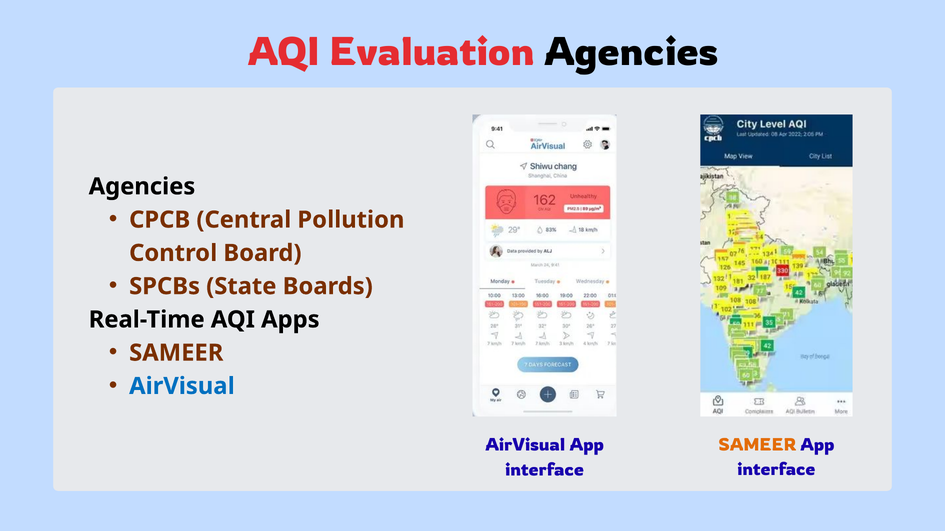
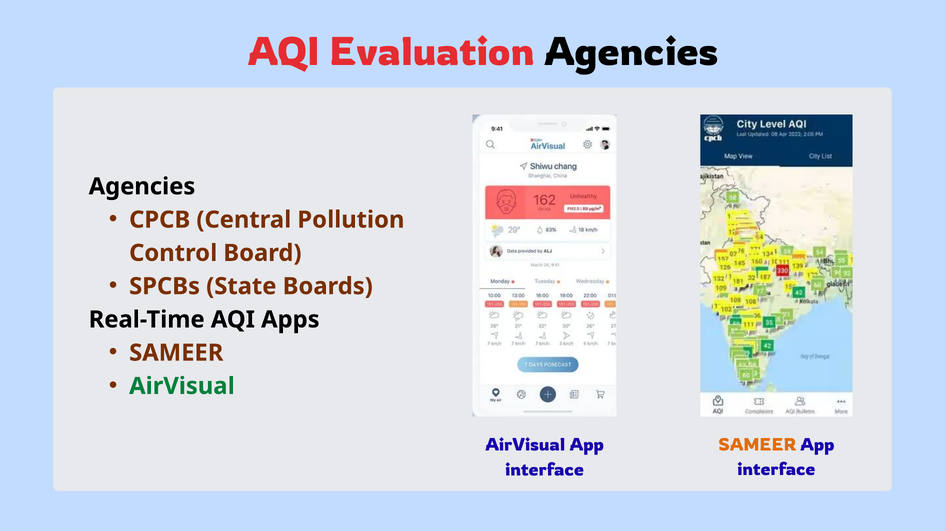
AirVisual colour: blue -> green (182, 387)
